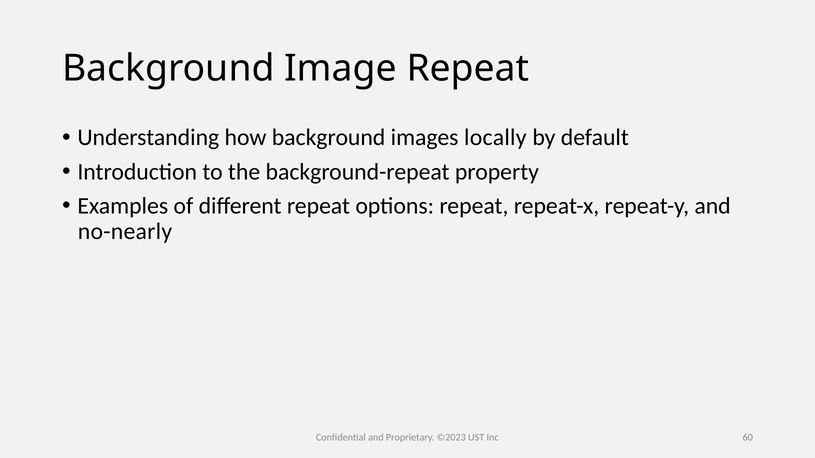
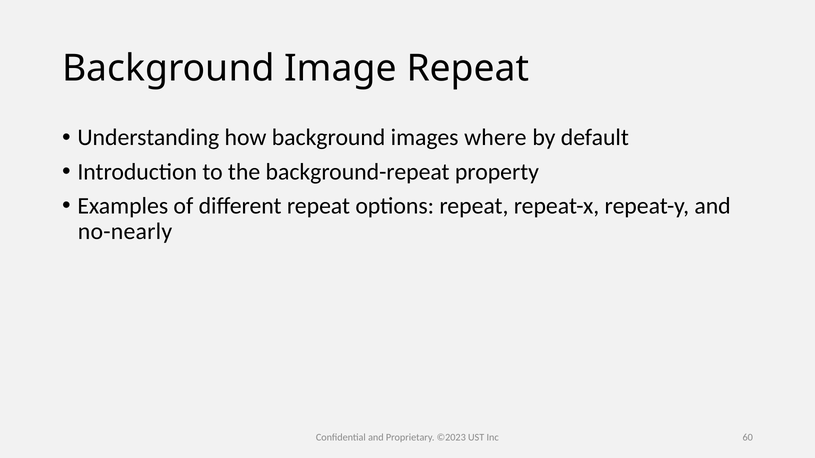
locally: locally -> where (495, 138)
